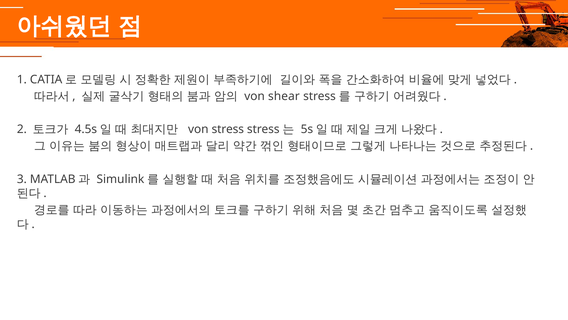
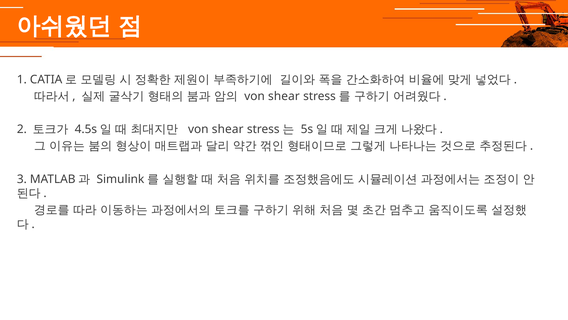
stress: stress -> shear (228, 129)
